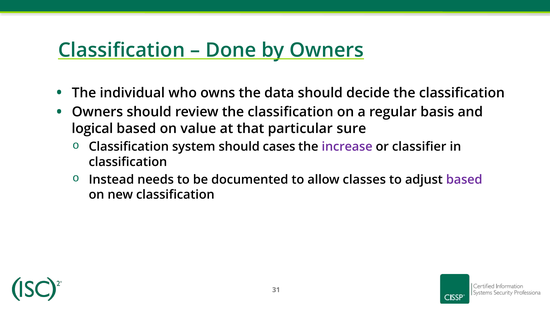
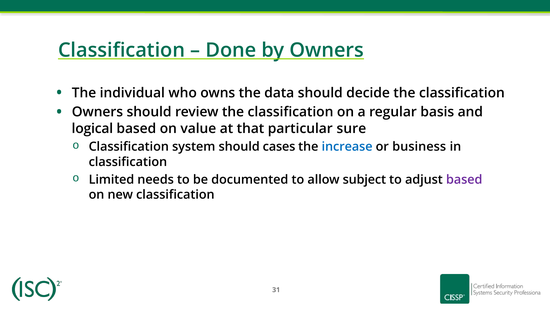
increase colour: purple -> blue (347, 147)
classifier: classifier -> business (419, 147)
Instead: Instead -> Limited (111, 180)
classes: classes -> subject (364, 180)
